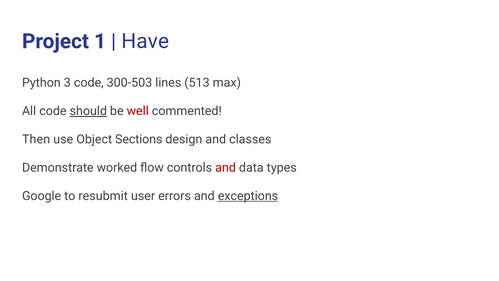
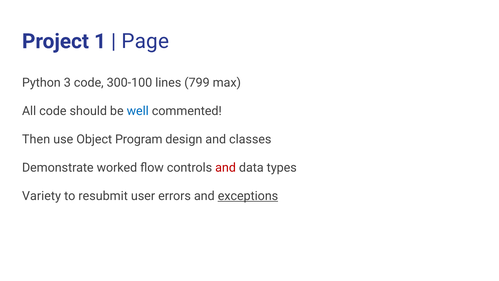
Have: Have -> Page (145, 41)
300-503: 300-503 -> 300-100 (129, 83)
513: 513 -> 799 (197, 83)
should underline: present -> none (88, 111)
well colour: red -> blue (138, 111)
Sections: Sections -> Program (139, 139)
Google: Google -> Variety (42, 196)
